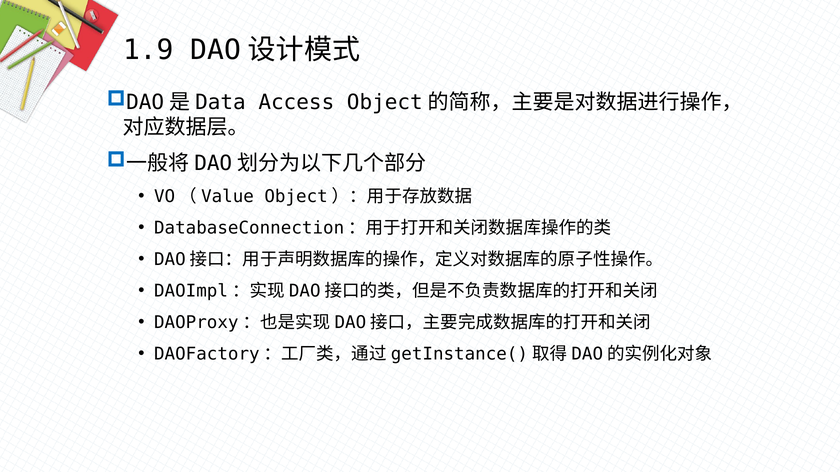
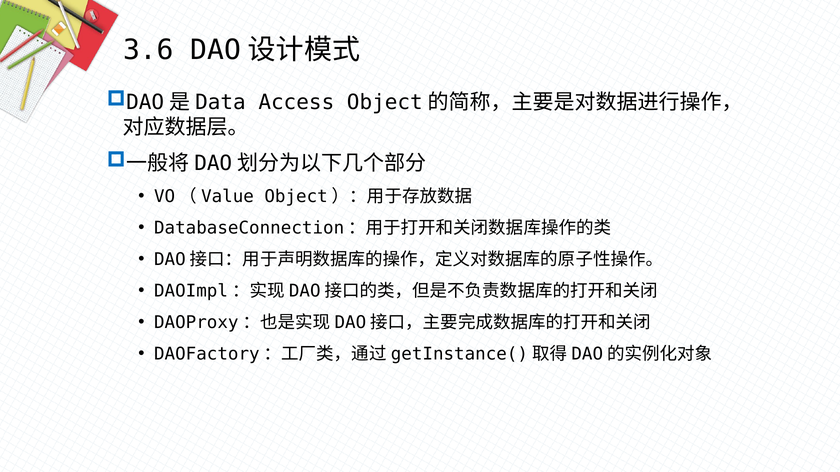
1.9: 1.9 -> 3.6 (148, 50)
